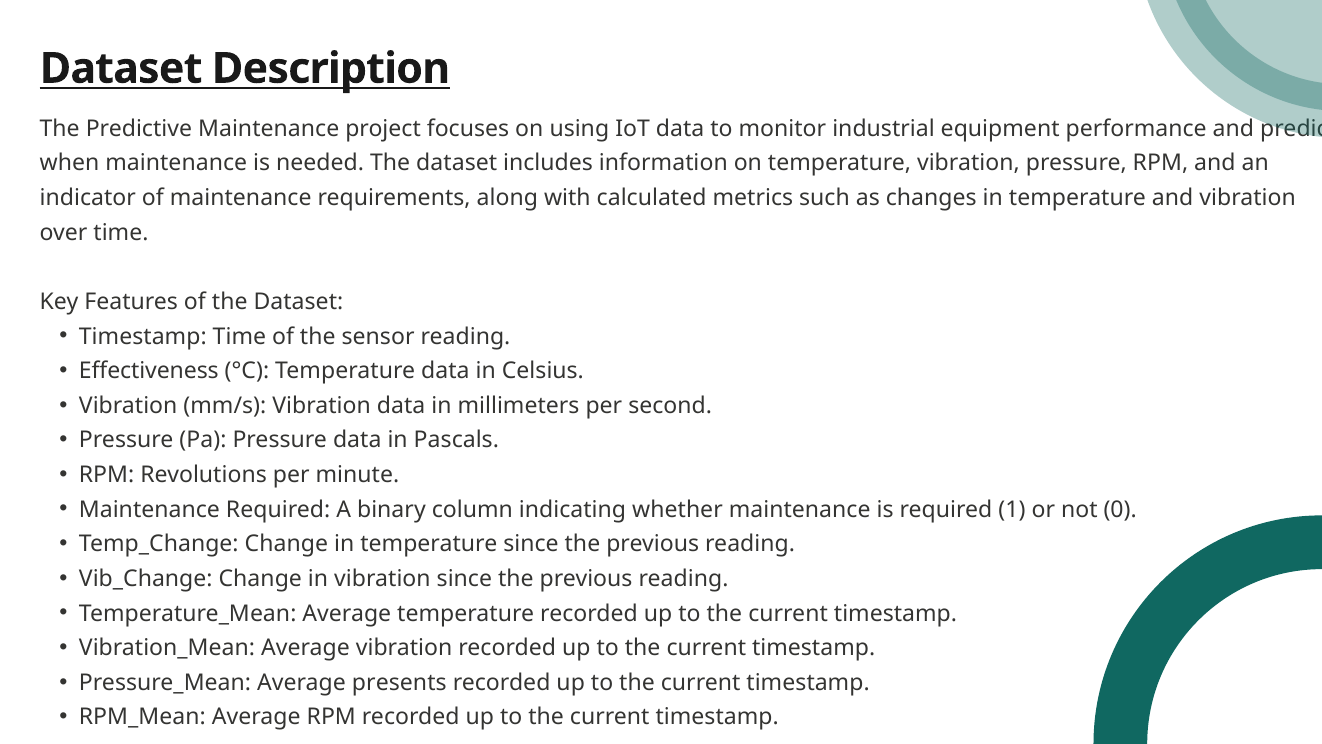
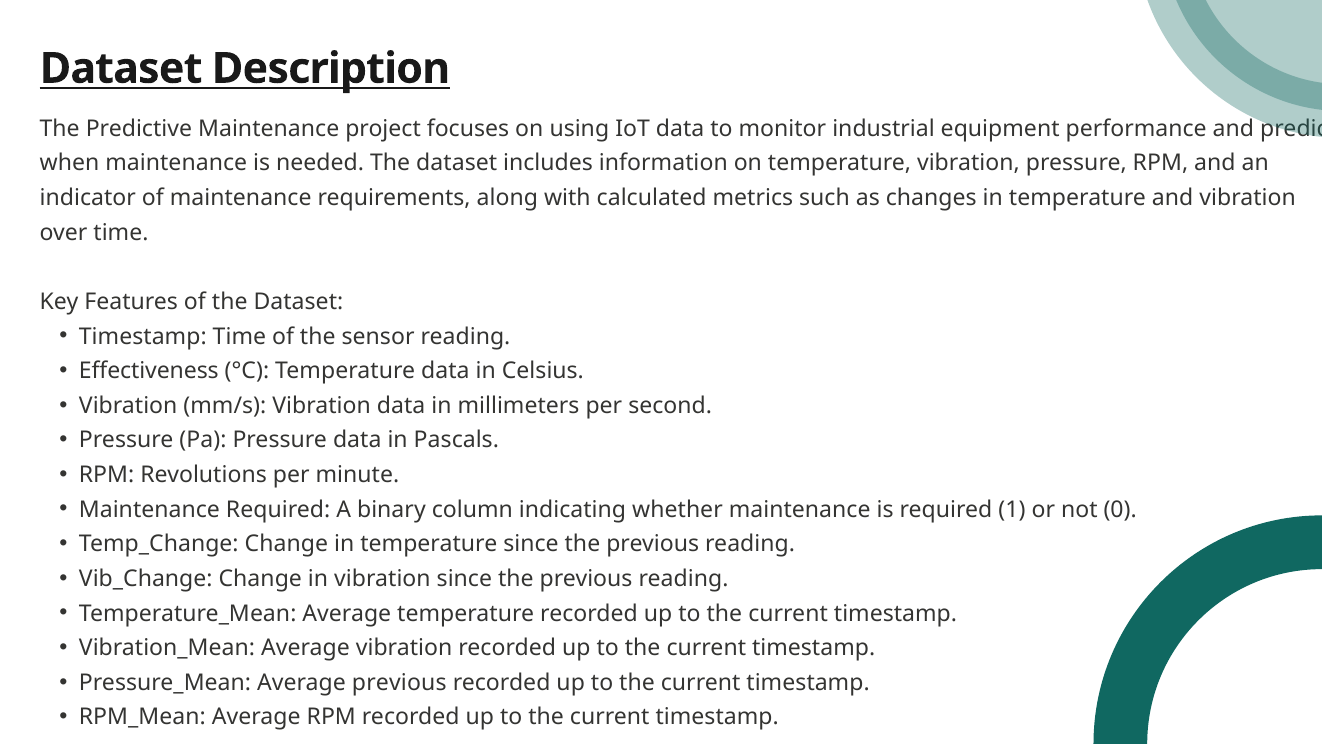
Average presents: presents -> previous (399, 682)
